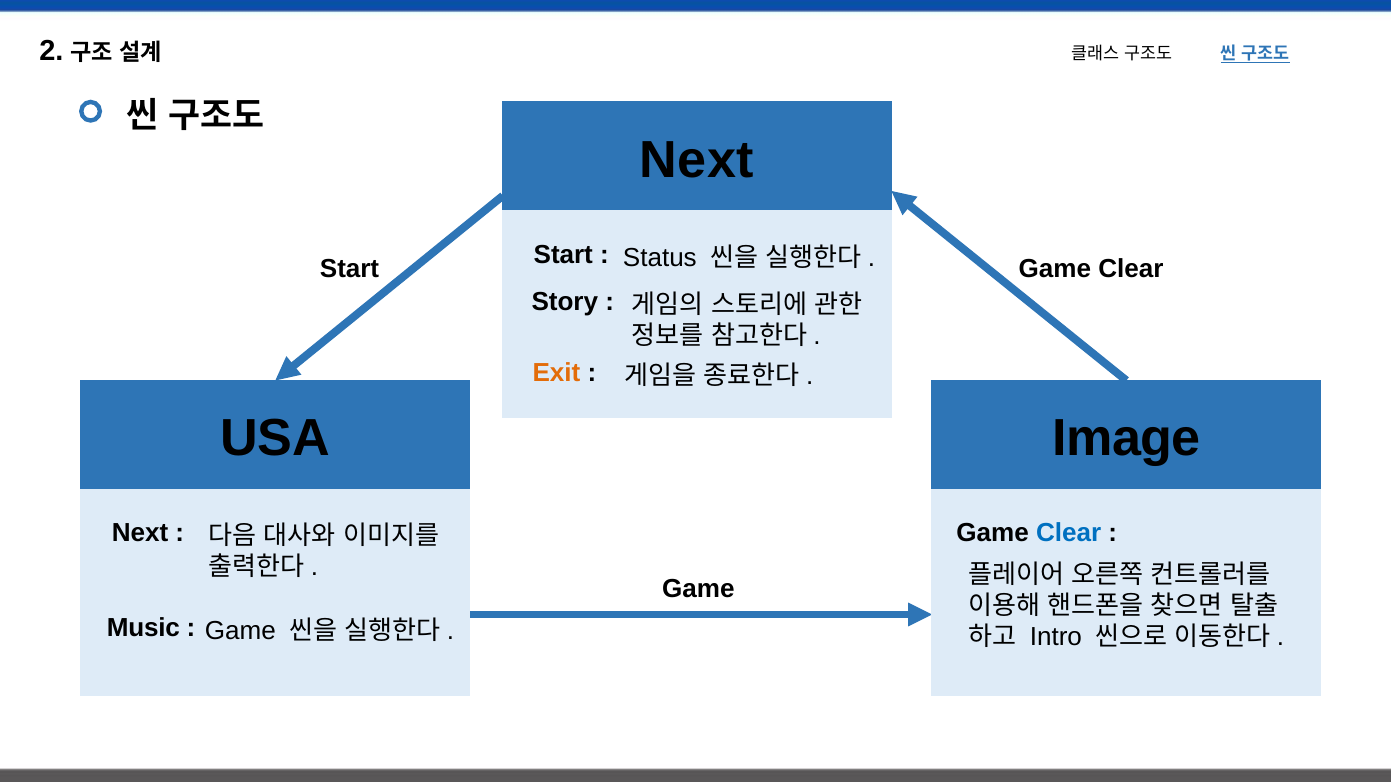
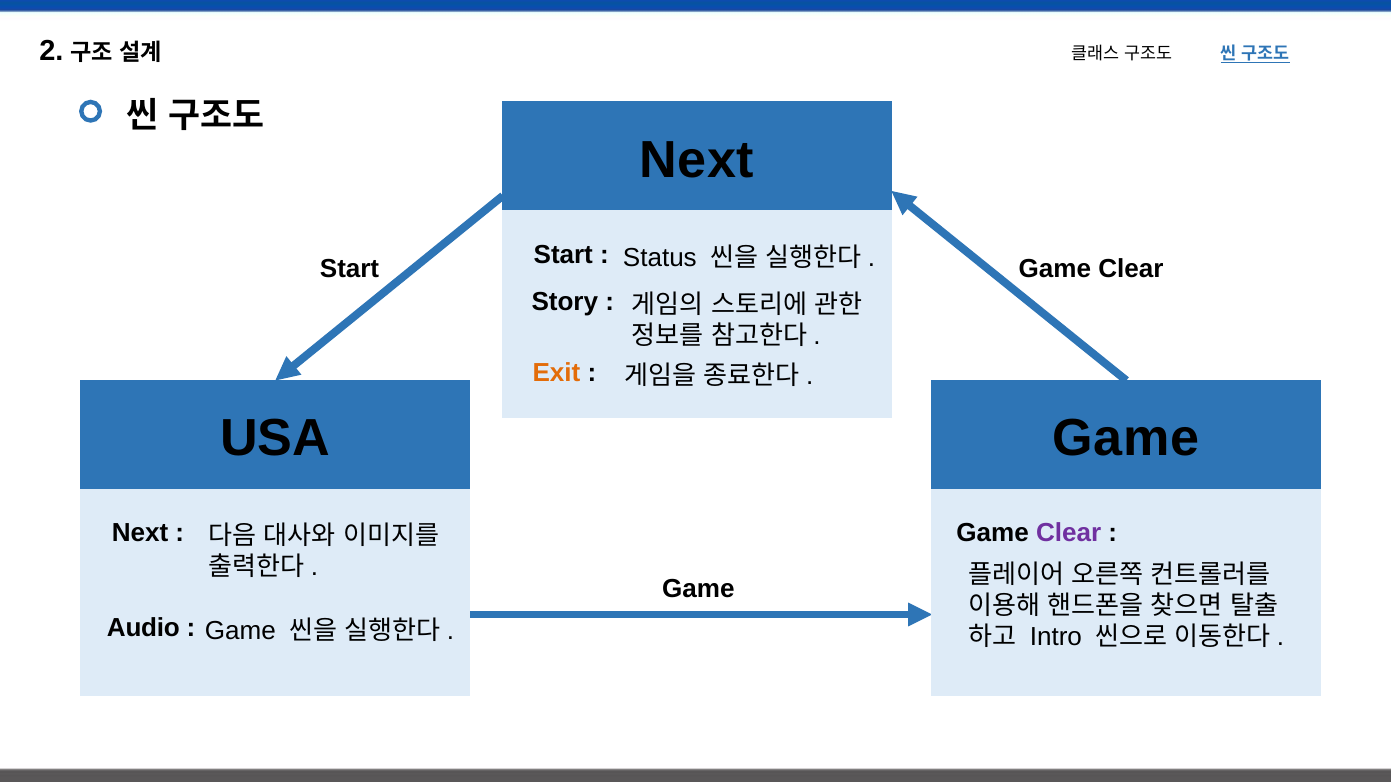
USA Image: Image -> Game (1126, 439)
Clear colour: blue -> purple (1069, 533)
Music: Music -> Audio (143, 628)
